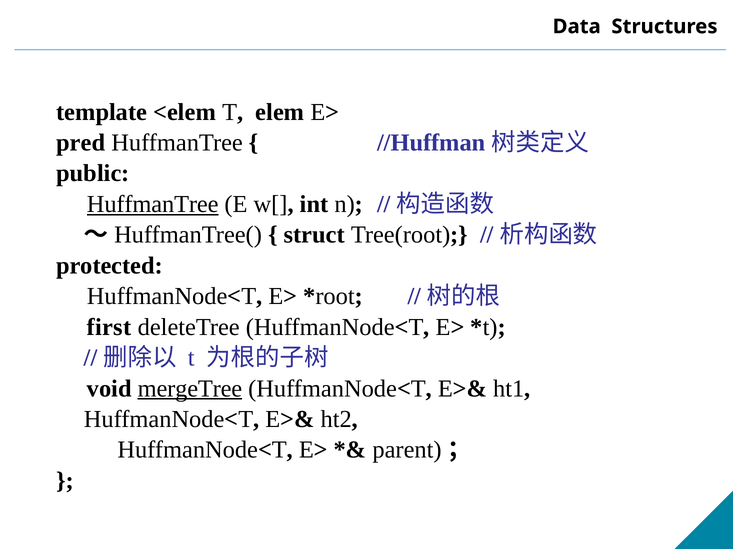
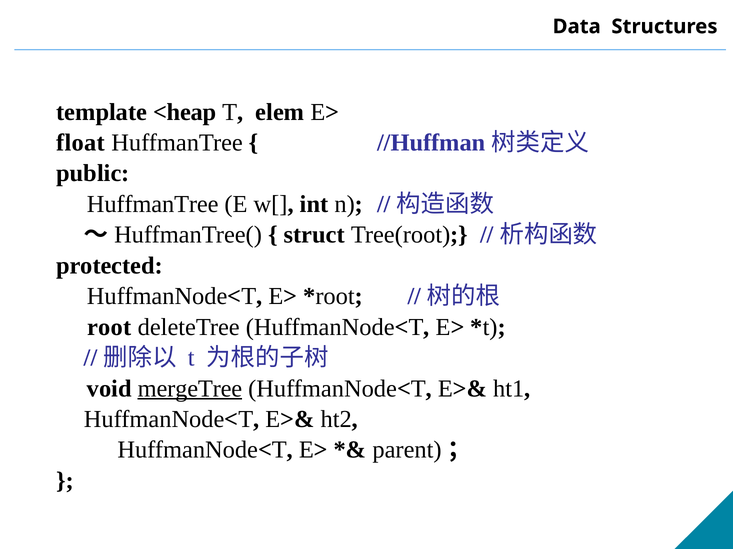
<elem: <elem -> <heap (185, 112)
pred: pred -> float (81, 143)
HuffmanTree underline: present -> none (153, 204)
first: first -> root (109, 327)
